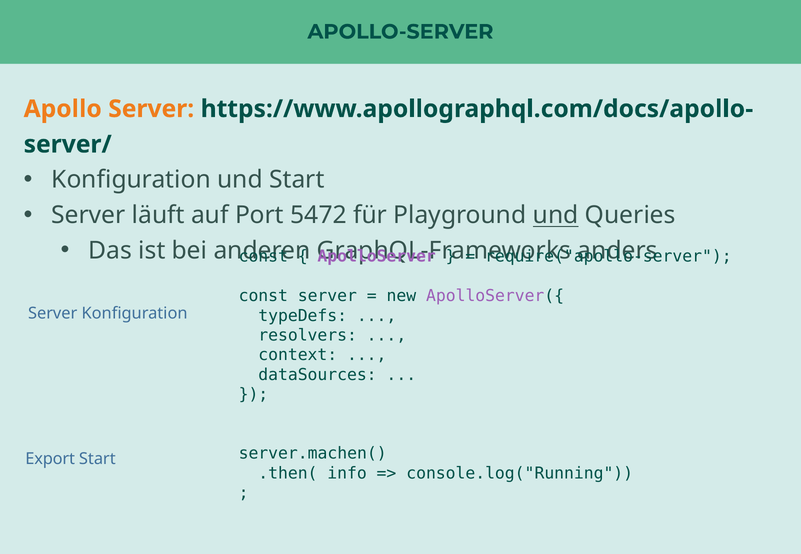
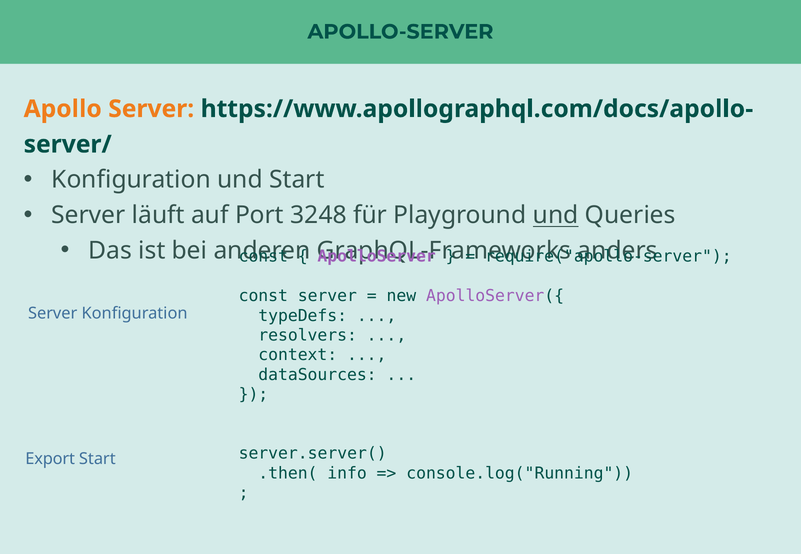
5472: 5472 -> 3248 (319, 215)
server.machen(: server.machen( -> server.server( (313, 454)
